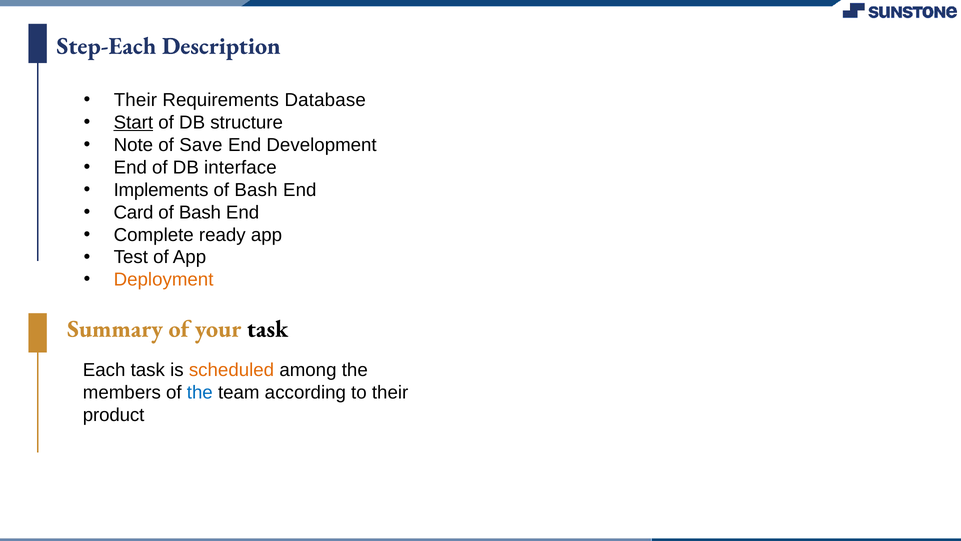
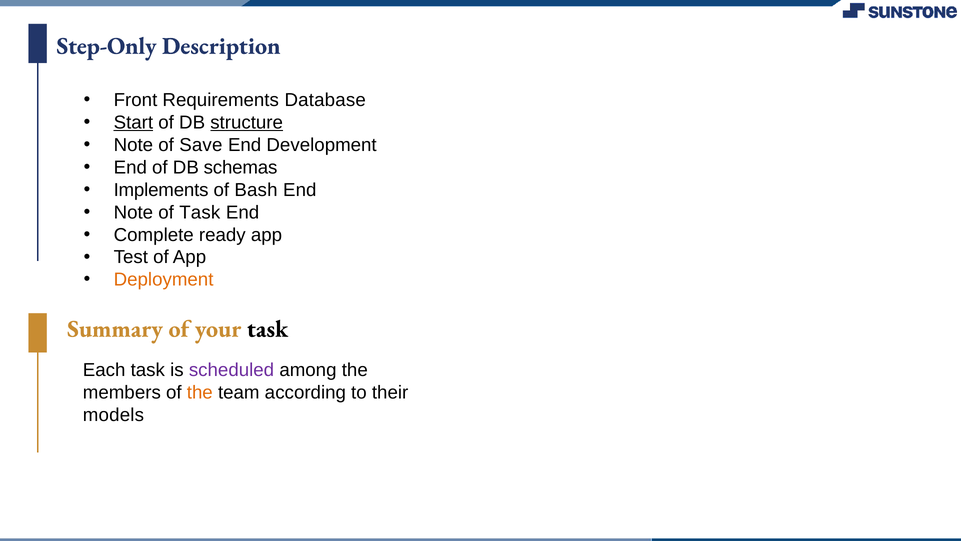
Step-Each: Step-Each -> Step-Only (106, 46)
Their: Their -> Front (136, 100)
structure underline: none -> present (247, 123)
interface: interface -> schemas (241, 167)
Card: Card -> Note (133, 212)
Bash: Bash -> Task (200, 212)
scheduled colour: orange -> purple (232, 370)
the colour: blue -> orange (200, 392)
product: product -> models (113, 415)
